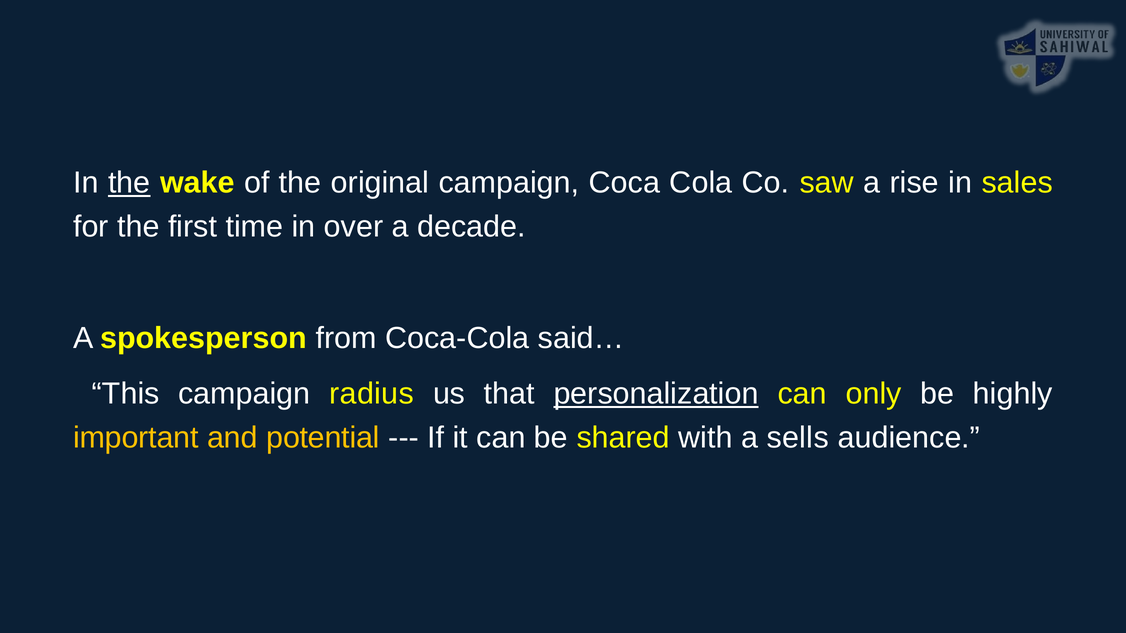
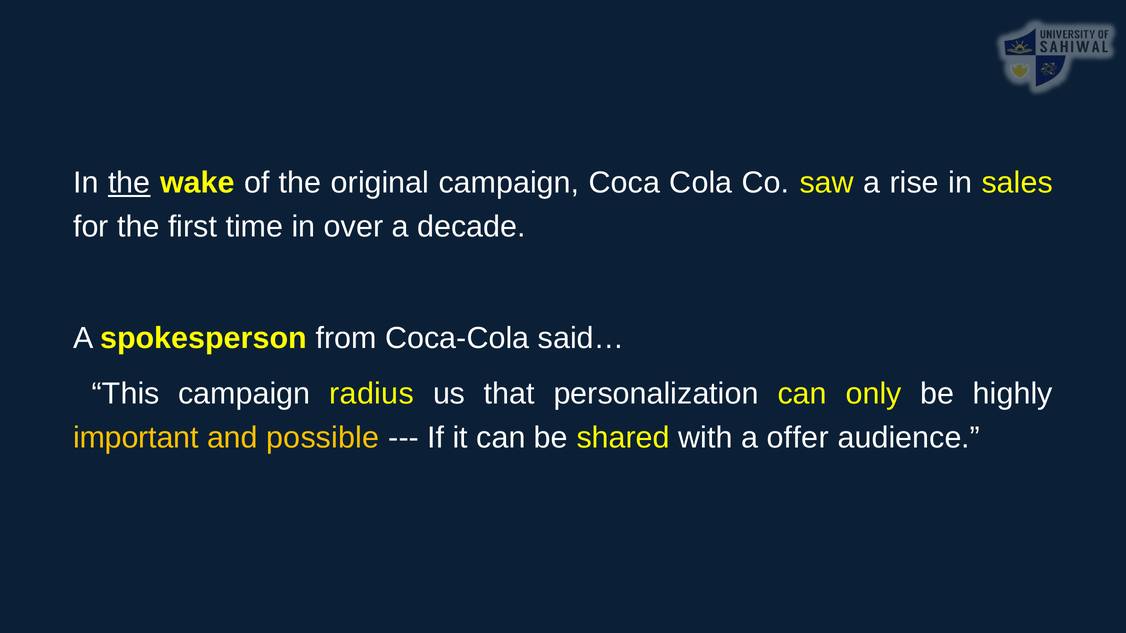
personalization underline: present -> none (656, 394)
potential: potential -> possible (323, 438)
sells: sells -> offer (798, 438)
